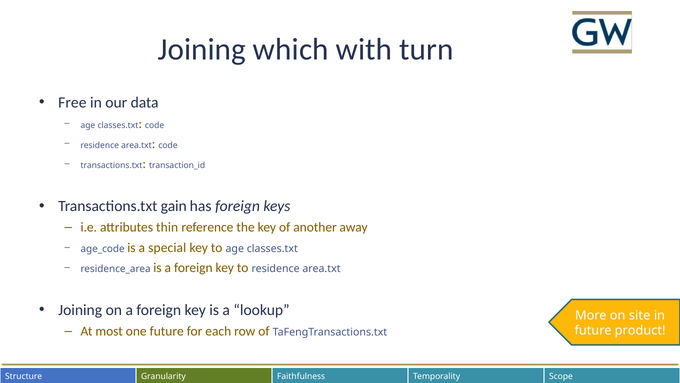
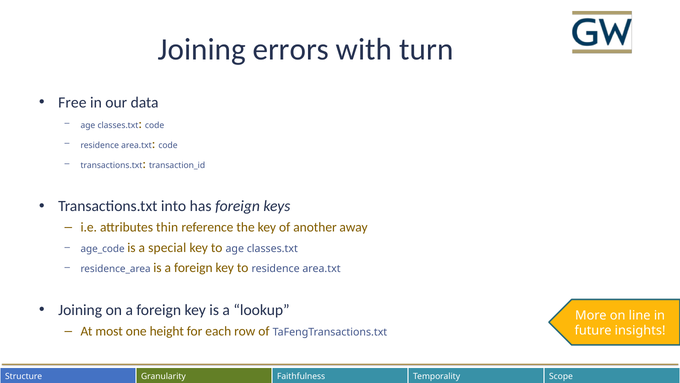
which: which -> errors (291, 49)
gain: gain -> into (174, 206)
site: site -> line (640, 315)
one future: future -> height (167, 331)
product: product -> insights (640, 330)
